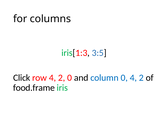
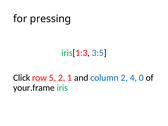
columns: columns -> pressing (50, 19)
row 4: 4 -> 5 (52, 78)
2 0: 0 -> 1 (70, 78)
column 0: 0 -> 2 (124, 78)
2: 2 -> 0 (141, 78)
food.frame: food.frame -> your.frame (34, 88)
